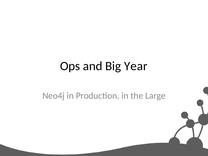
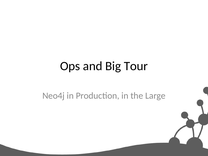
Year: Year -> Tour (136, 66)
